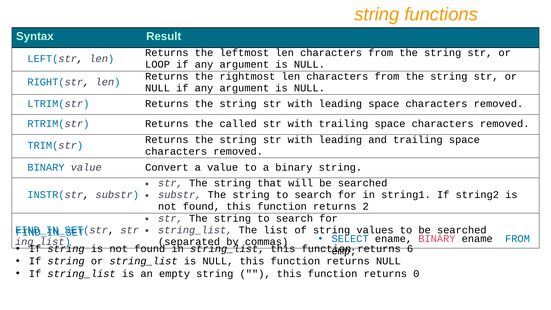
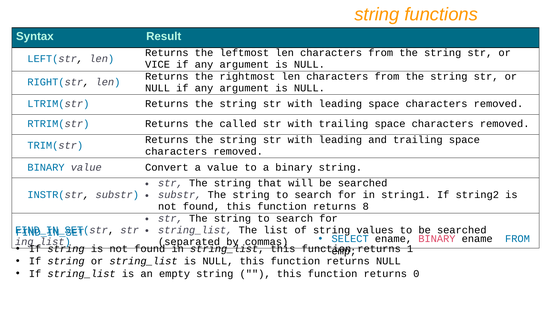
LOOP: LOOP -> VICE (158, 65)
2: 2 -> 8 (366, 207)
6: 6 -> 1 (410, 249)
